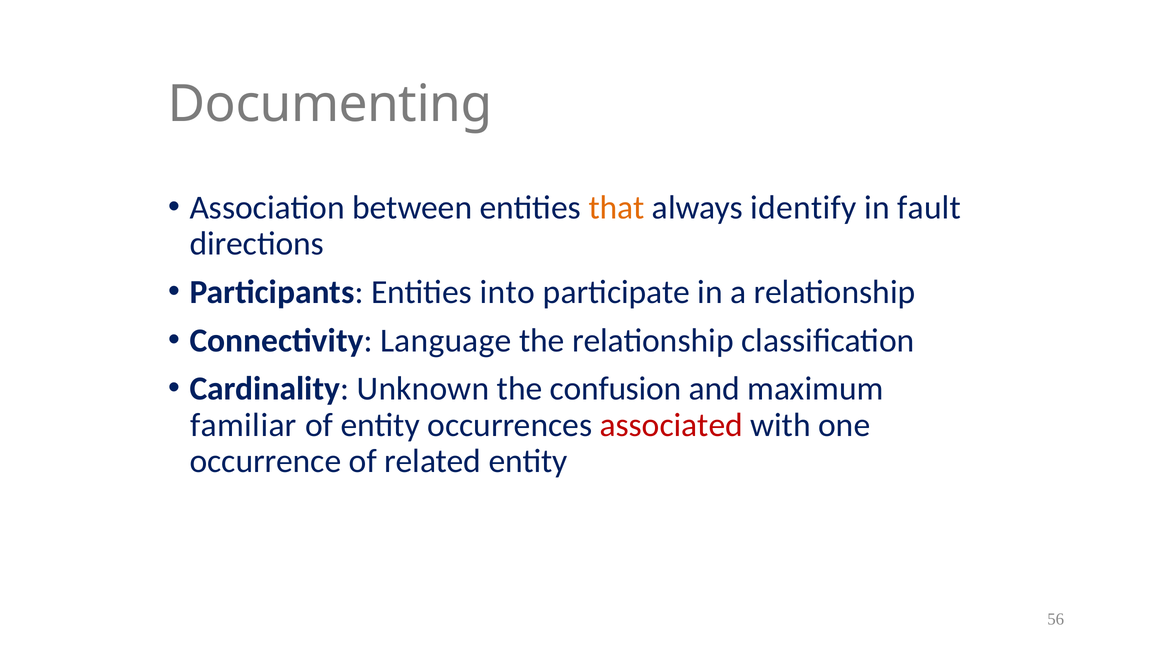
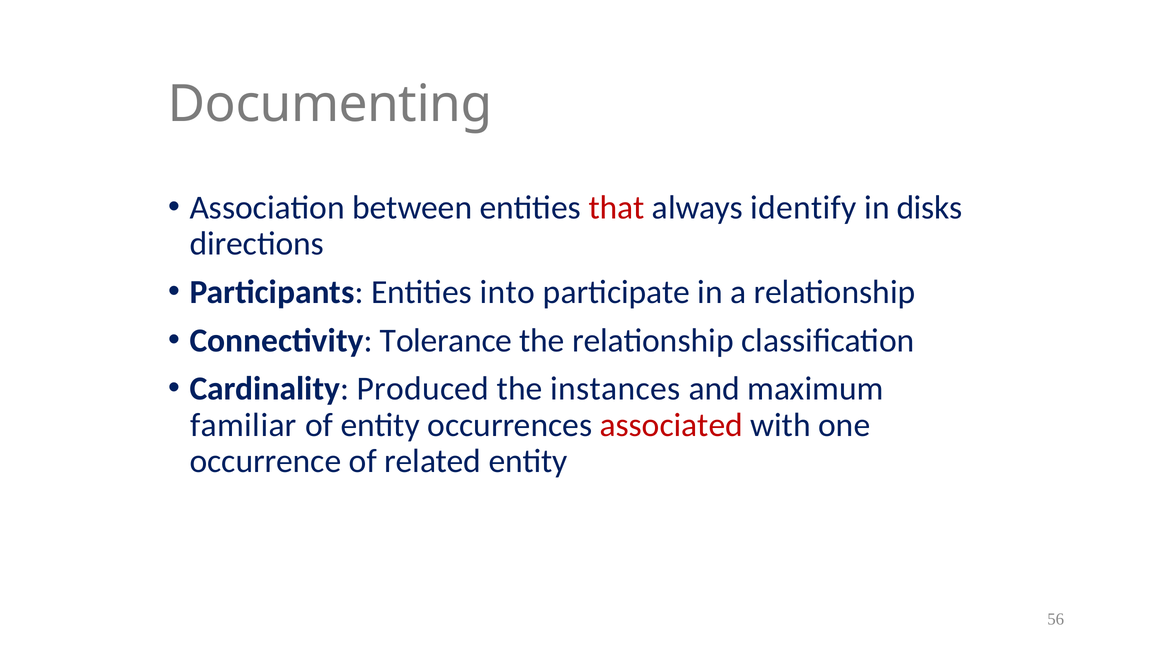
that colour: orange -> red (617, 208)
fault: fault -> disks (929, 208)
Language: Language -> Tolerance (446, 340)
Unknown: Unknown -> Produced (423, 389)
confusion: confusion -> instances (615, 389)
